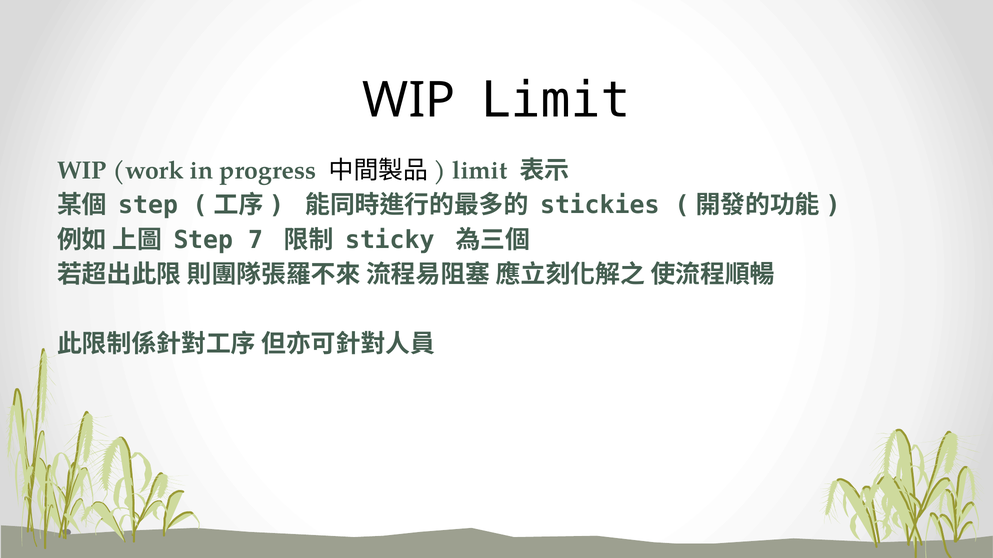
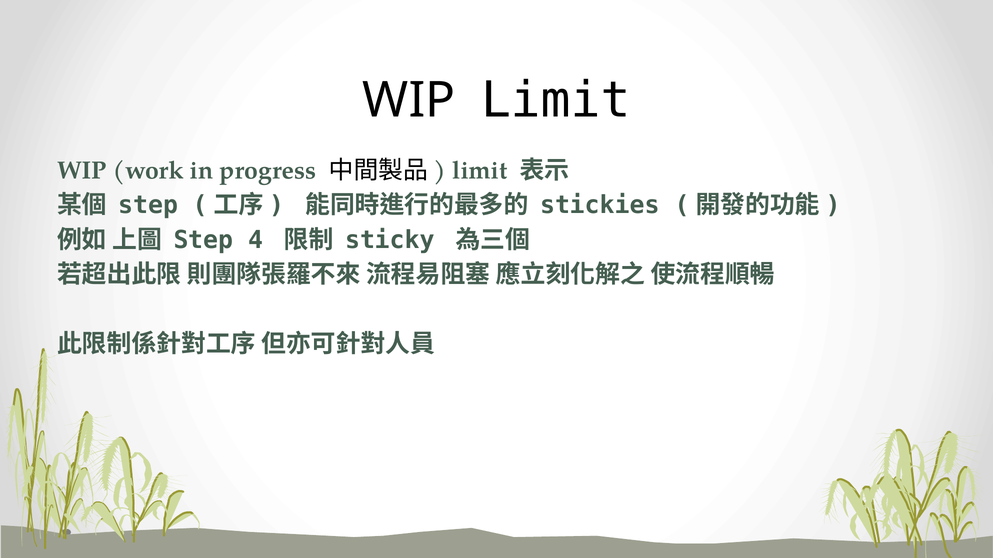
7: 7 -> 4 (256, 240)
